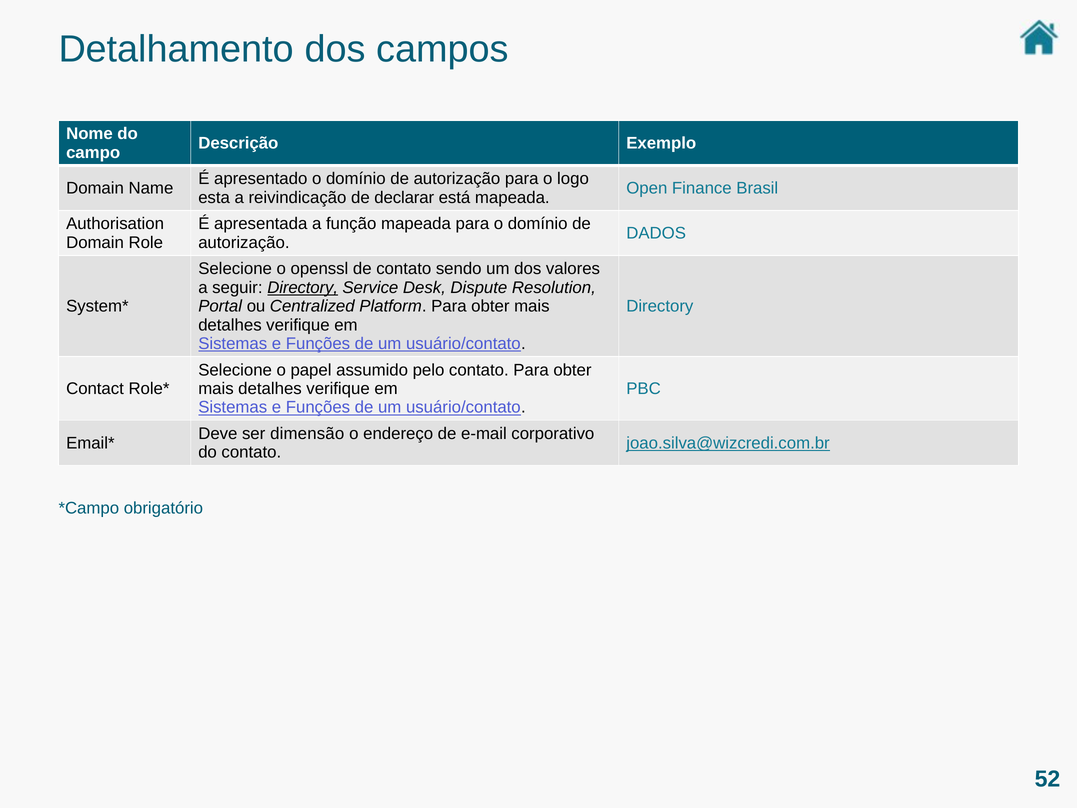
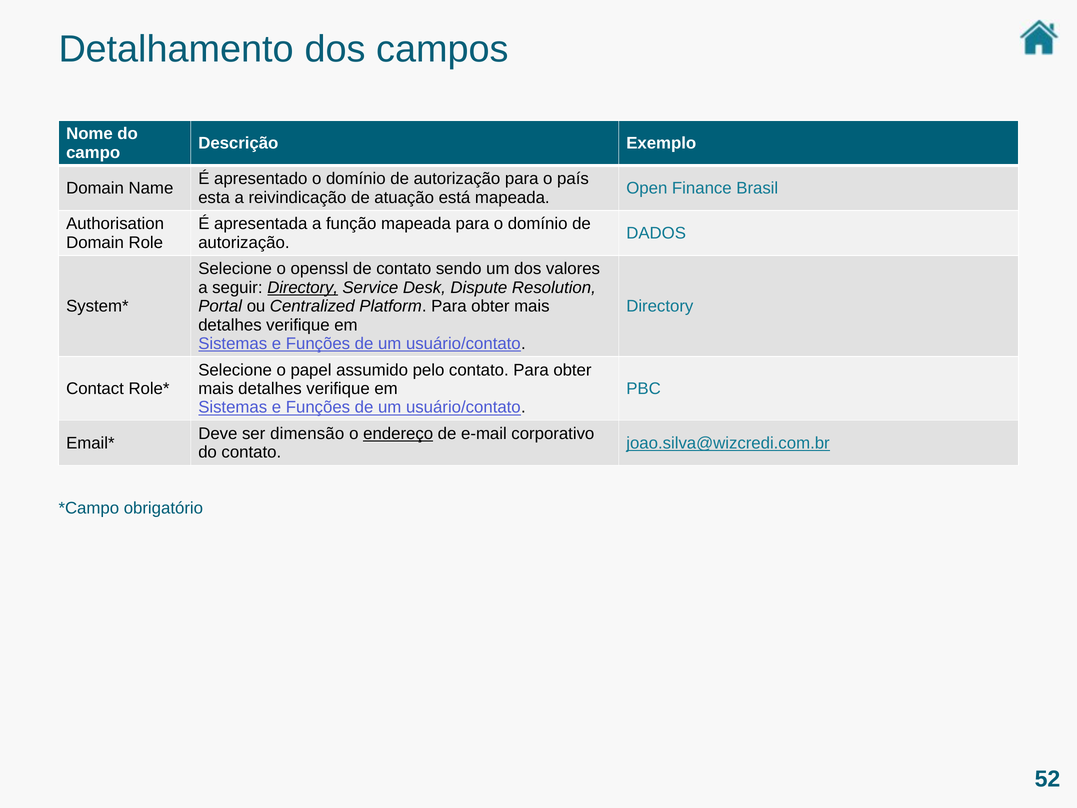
logo: logo -> país (573, 179)
declarar: declarar -> atuação (404, 198)
endereço underline: none -> present (398, 434)
